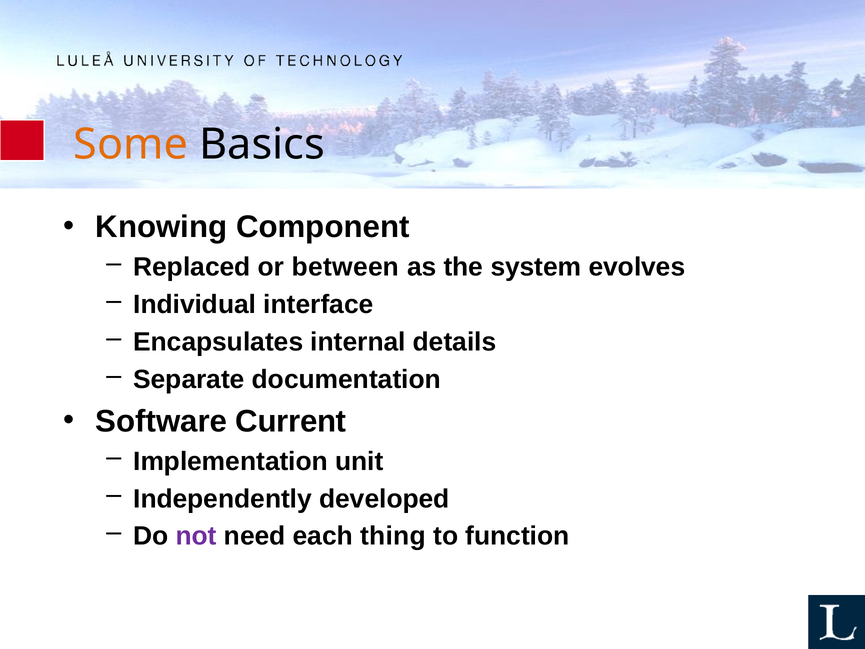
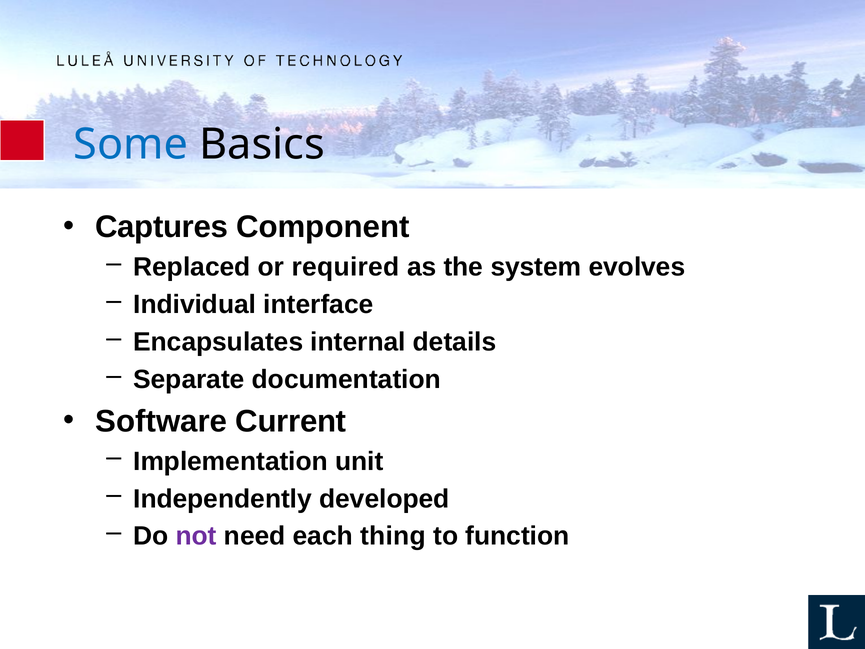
Some colour: orange -> blue (131, 144)
Knowing: Knowing -> Captures (162, 227)
between: between -> required (345, 267)
